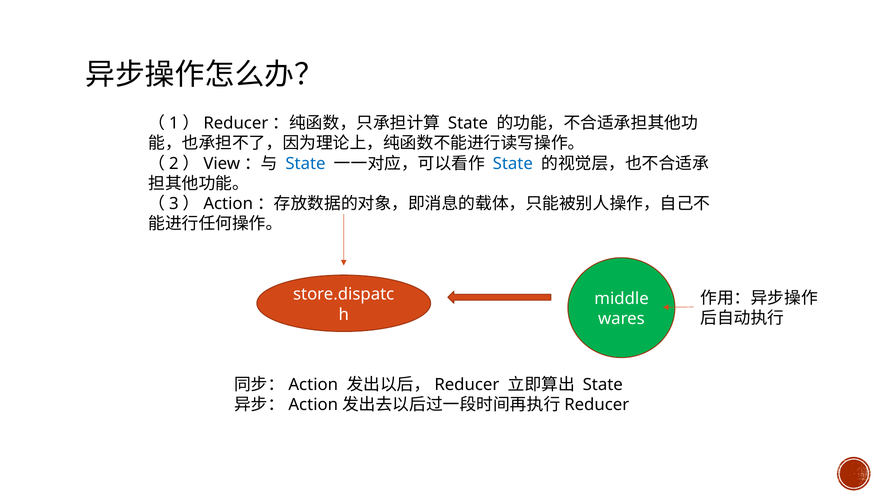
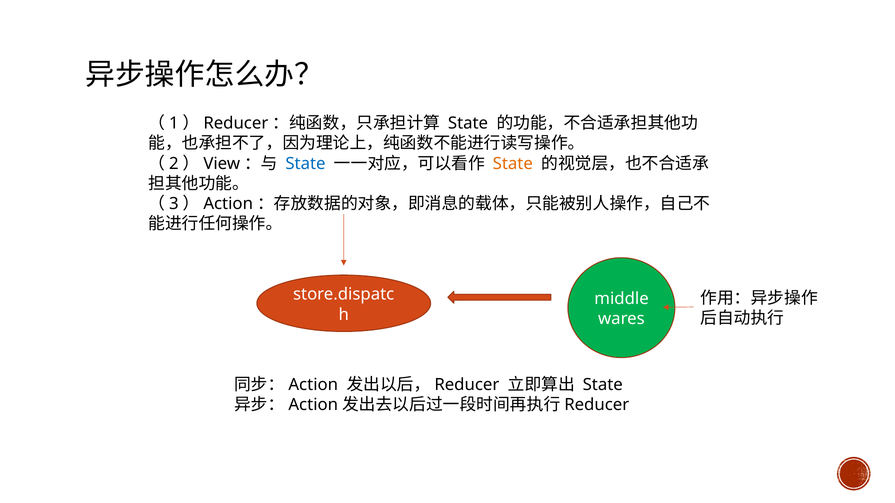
State colour: blue -> orange (513, 164)
